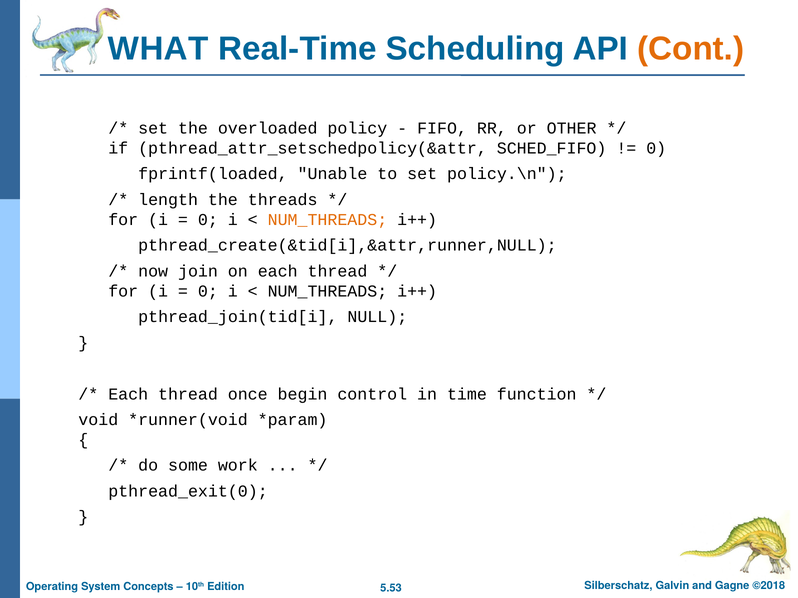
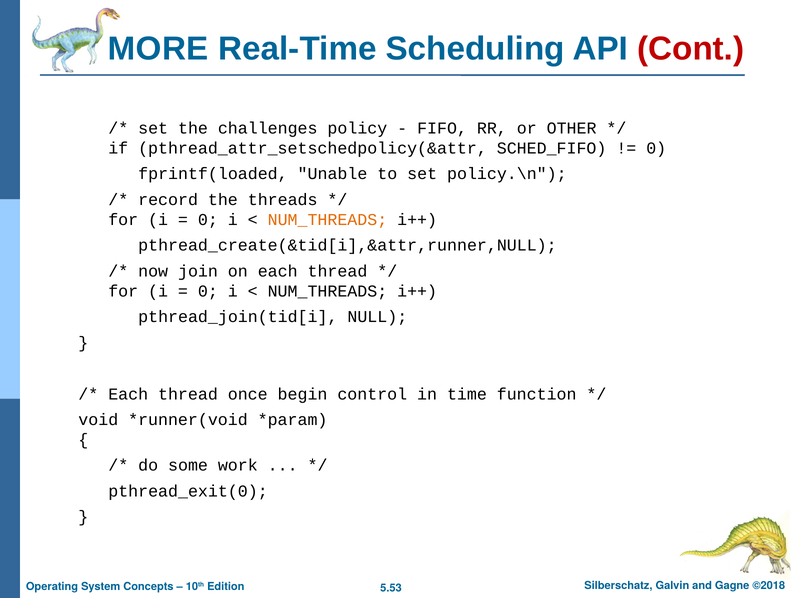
WHAT: WHAT -> MORE (158, 49)
Cont colour: orange -> red (691, 49)
overloaded: overloaded -> challenges (268, 128)
length: length -> record (168, 200)
